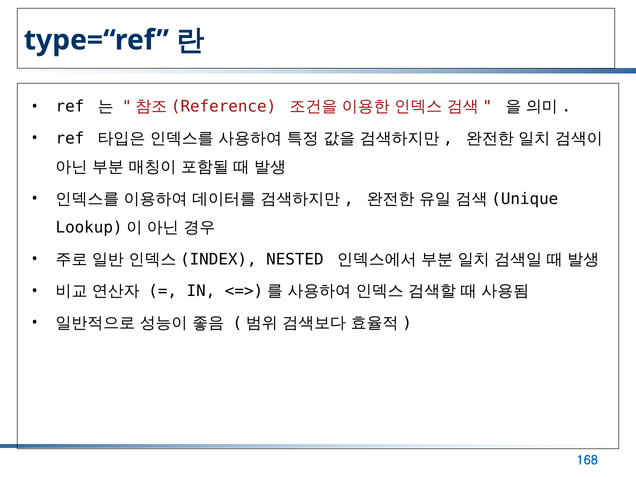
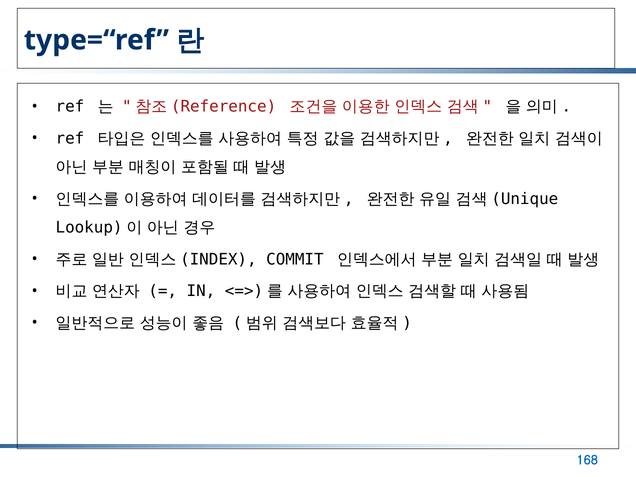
NESTED: NESTED -> COMMIT (295, 259)
